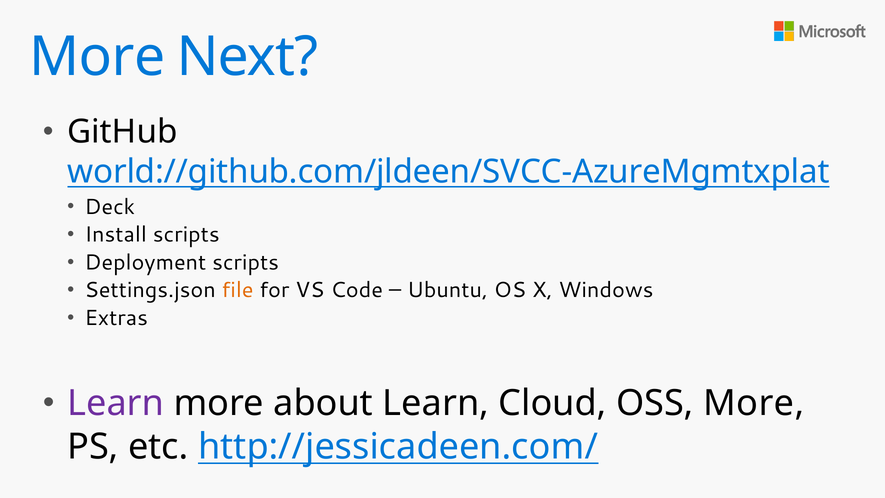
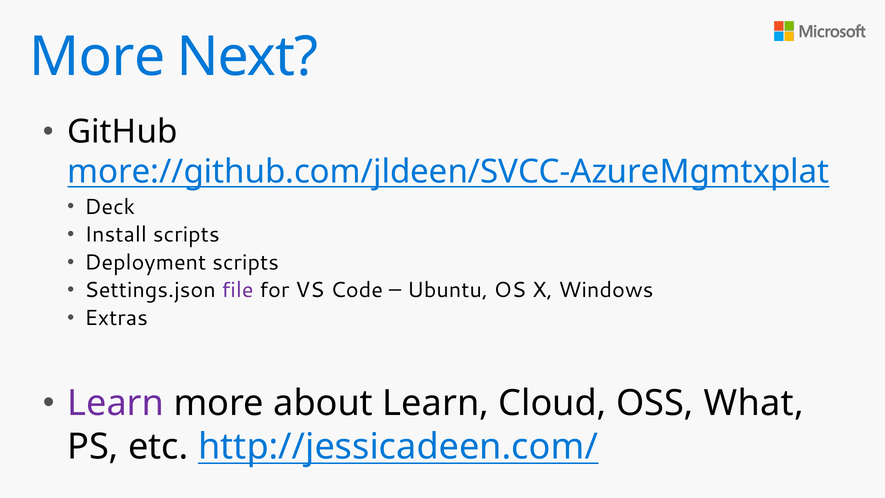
world://github.com/jldeen/SVCC-AzureMgmtxplat: world://github.com/jldeen/SVCC-AzureMgmtxplat -> more://github.com/jldeen/SVCC-AzureMgmtxplat (448, 172)
file colour: orange -> purple (238, 290)
OSS More: More -> What (754, 403)
